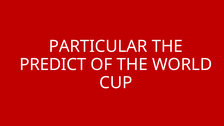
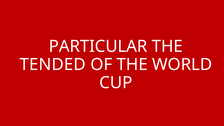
PREDICT: PREDICT -> TENDED (53, 65)
